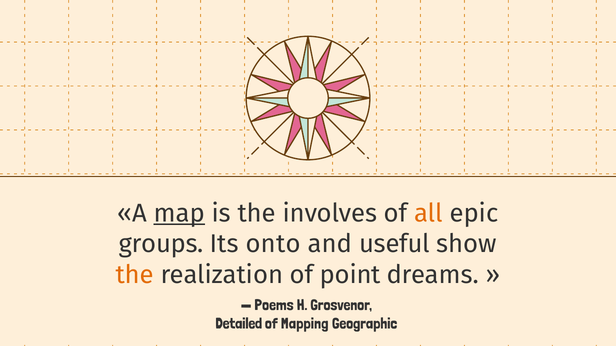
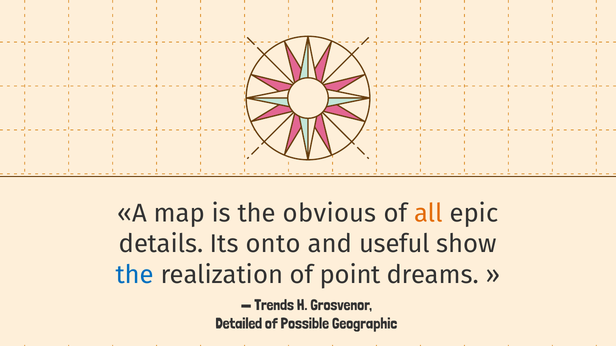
map underline: present -> none (179, 214)
involves: involves -> obvious (330, 214)
groups: groups -> details (161, 244)
the colour: orange -> blue (135, 275)
Poems: Poems -> Trends (274, 306)
Mapping: Mapping -> Possible (305, 324)
